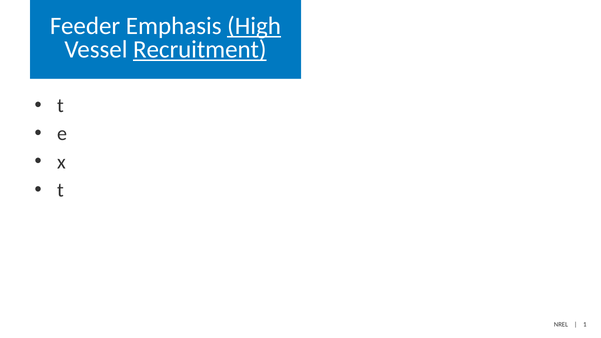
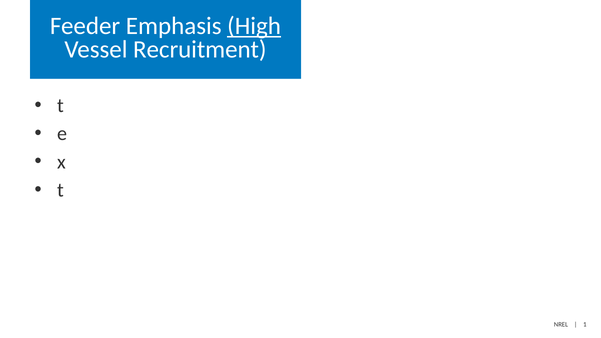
Recruitment underline: present -> none (200, 50)
